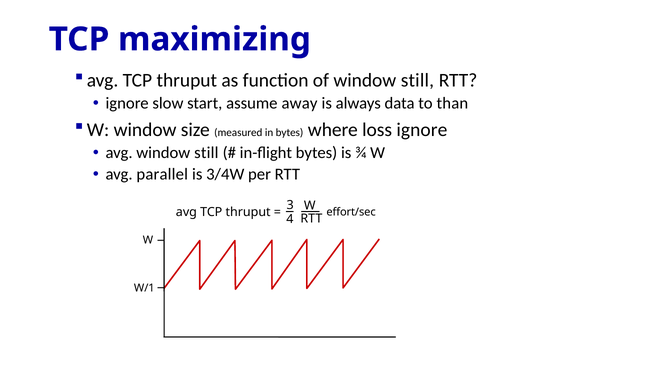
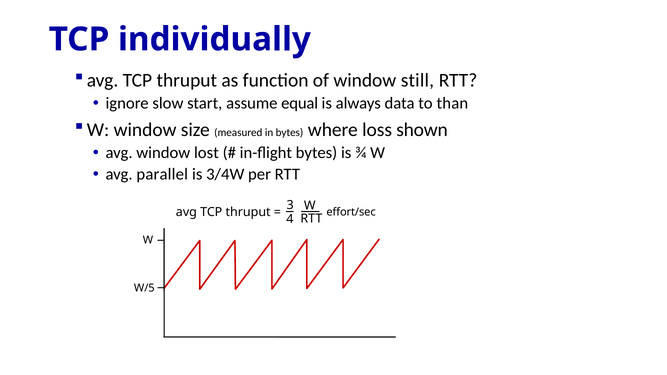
maximizing: maximizing -> individually (214, 39)
away: away -> equal (300, 103)
loss ignore: ignore -> shown (422, 130)
avg window still: still -> lost (206, 153)
W/1: W/1 -> W/5 (144, 288)
